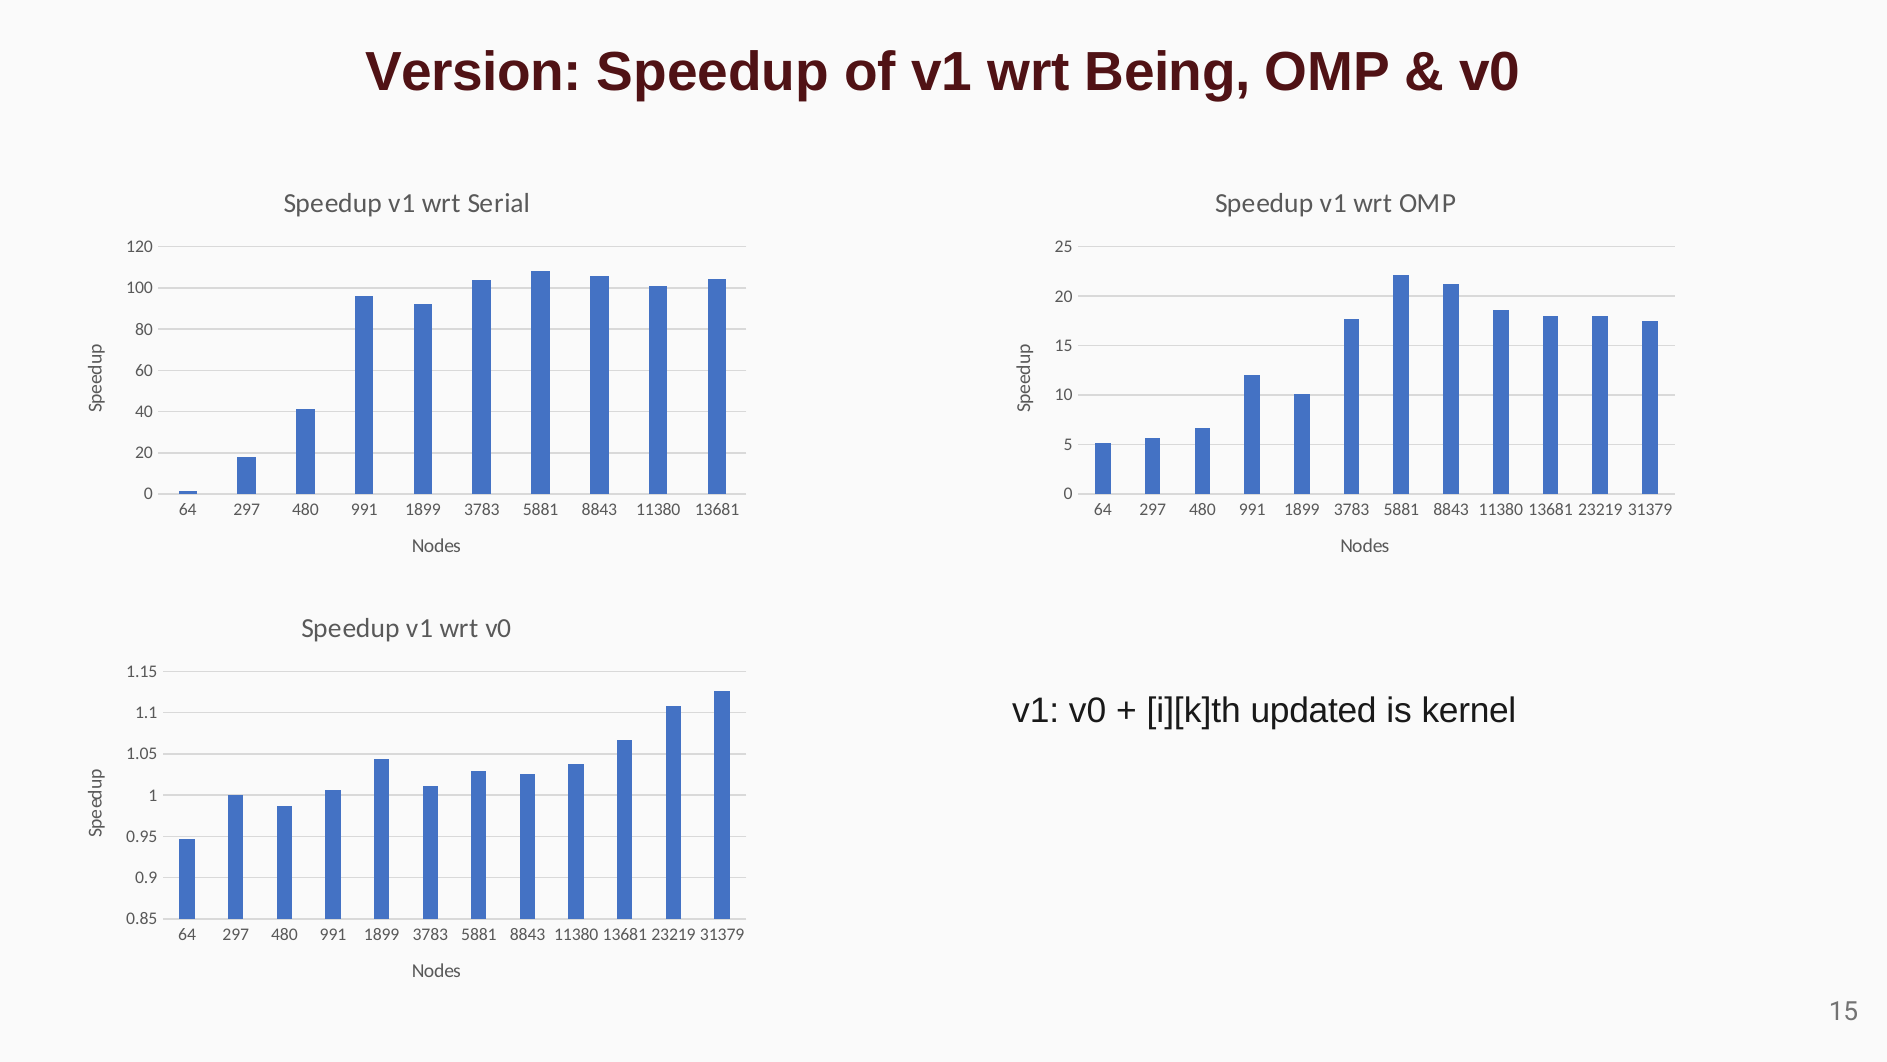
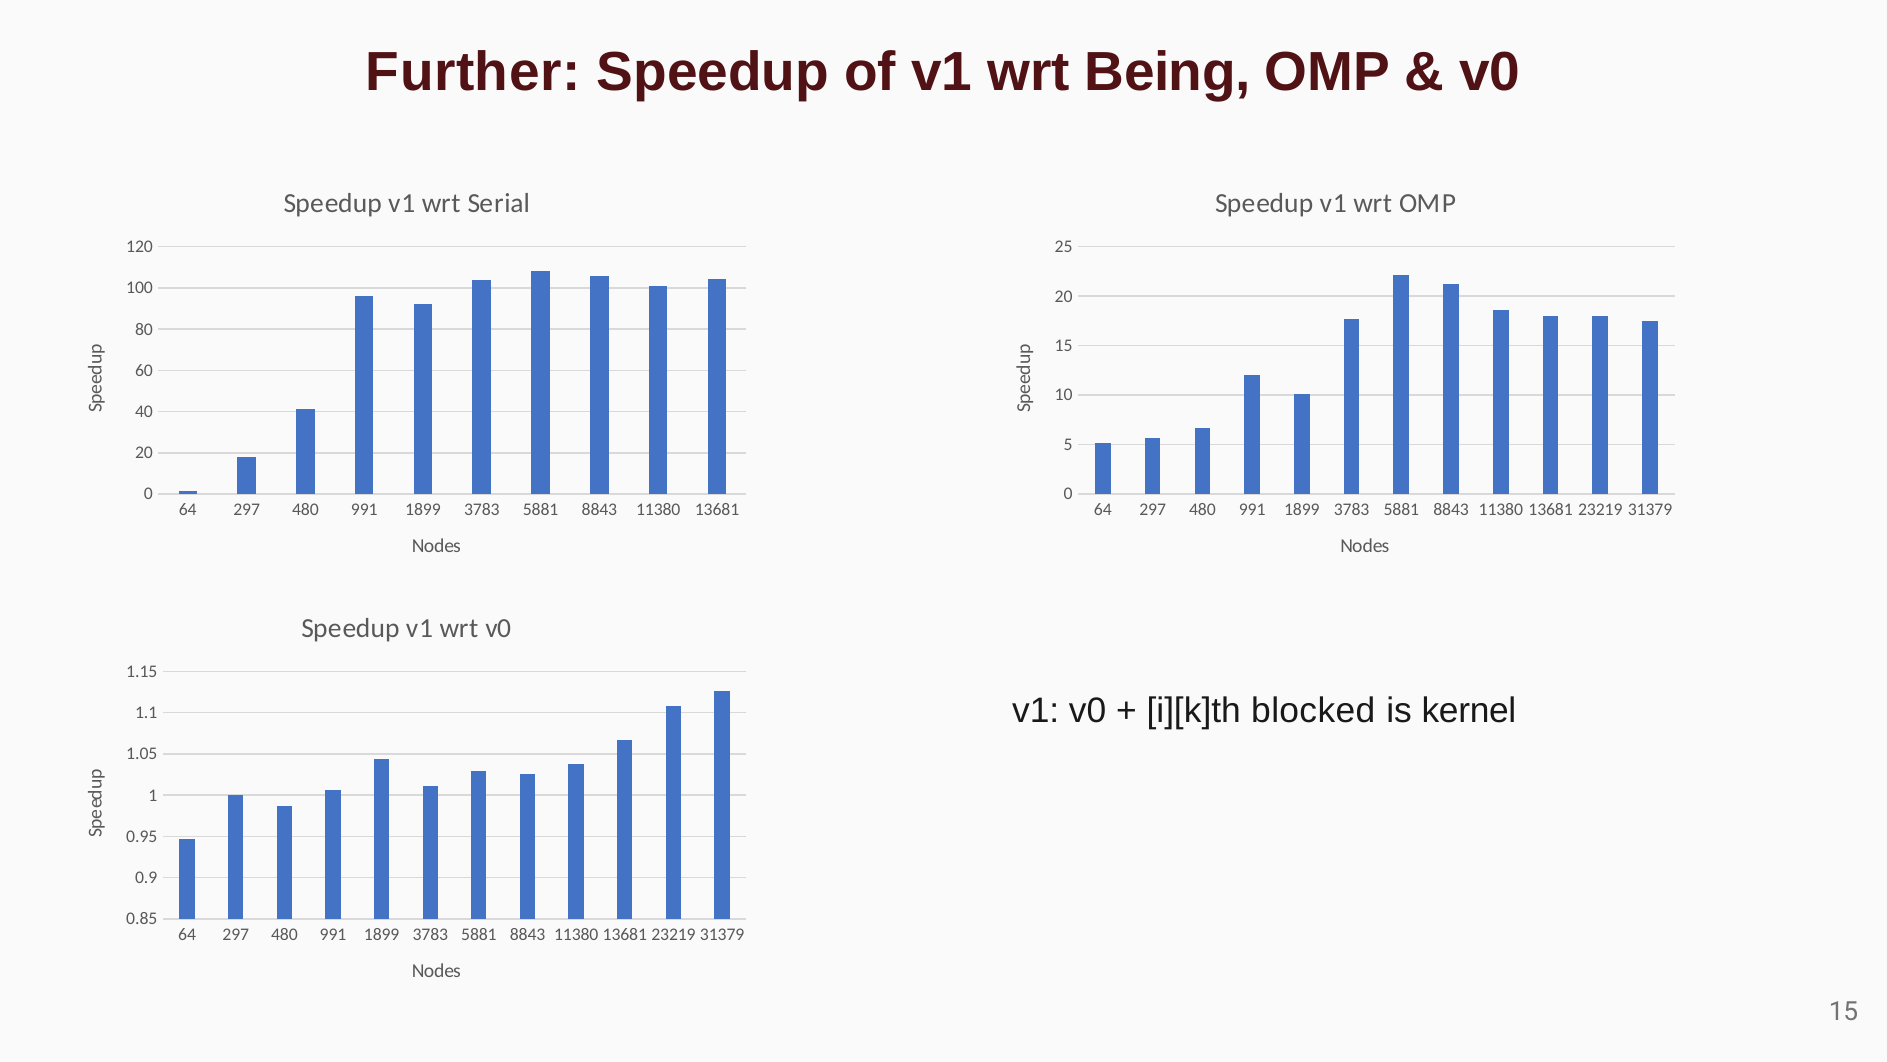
Version: Version -> Further (473, 72)
updated: updated -> blocked (1313, 710)
